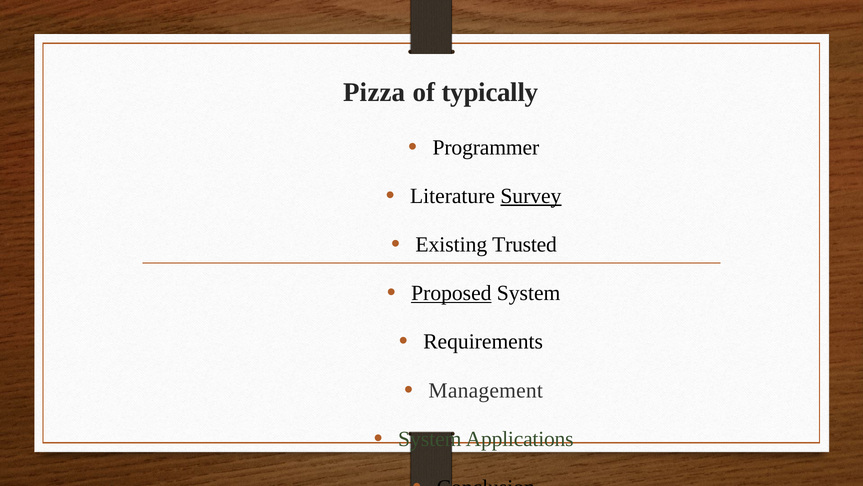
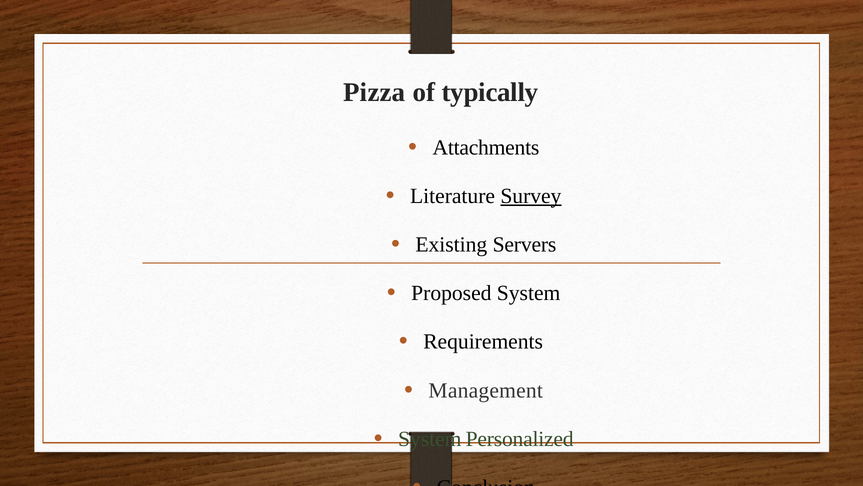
Programmer: Programmer -> Attachments (486, 147)
Trusted: Trusted -> Servers (524, 244)
Proposed underline: present -> none (451, 293)
Applications: Applications -> Personalized (520, 439)
